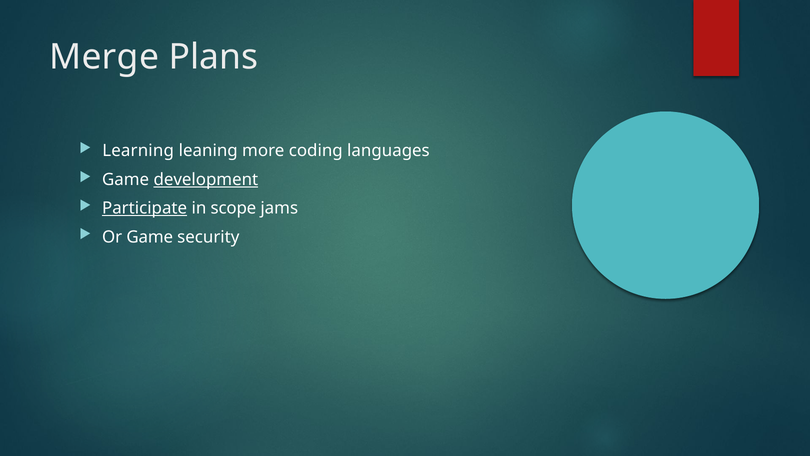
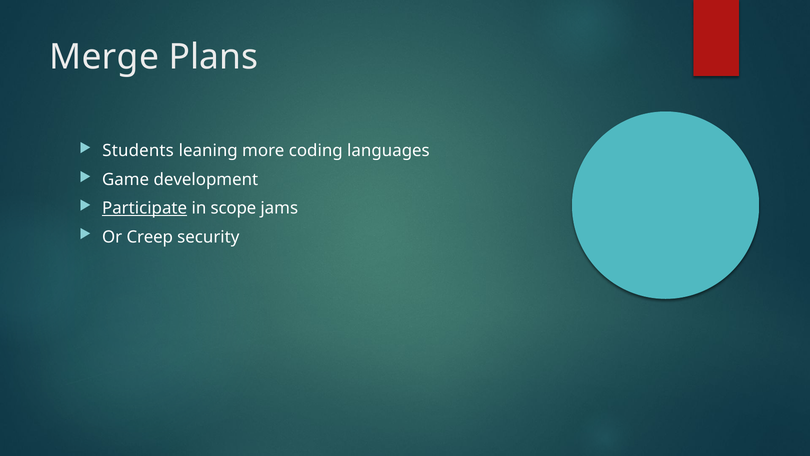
Learning: Learning -> Students (138, 151)
development underline: present -> none (206, 179)
Or Game: Game -> Creep (150, 237)
